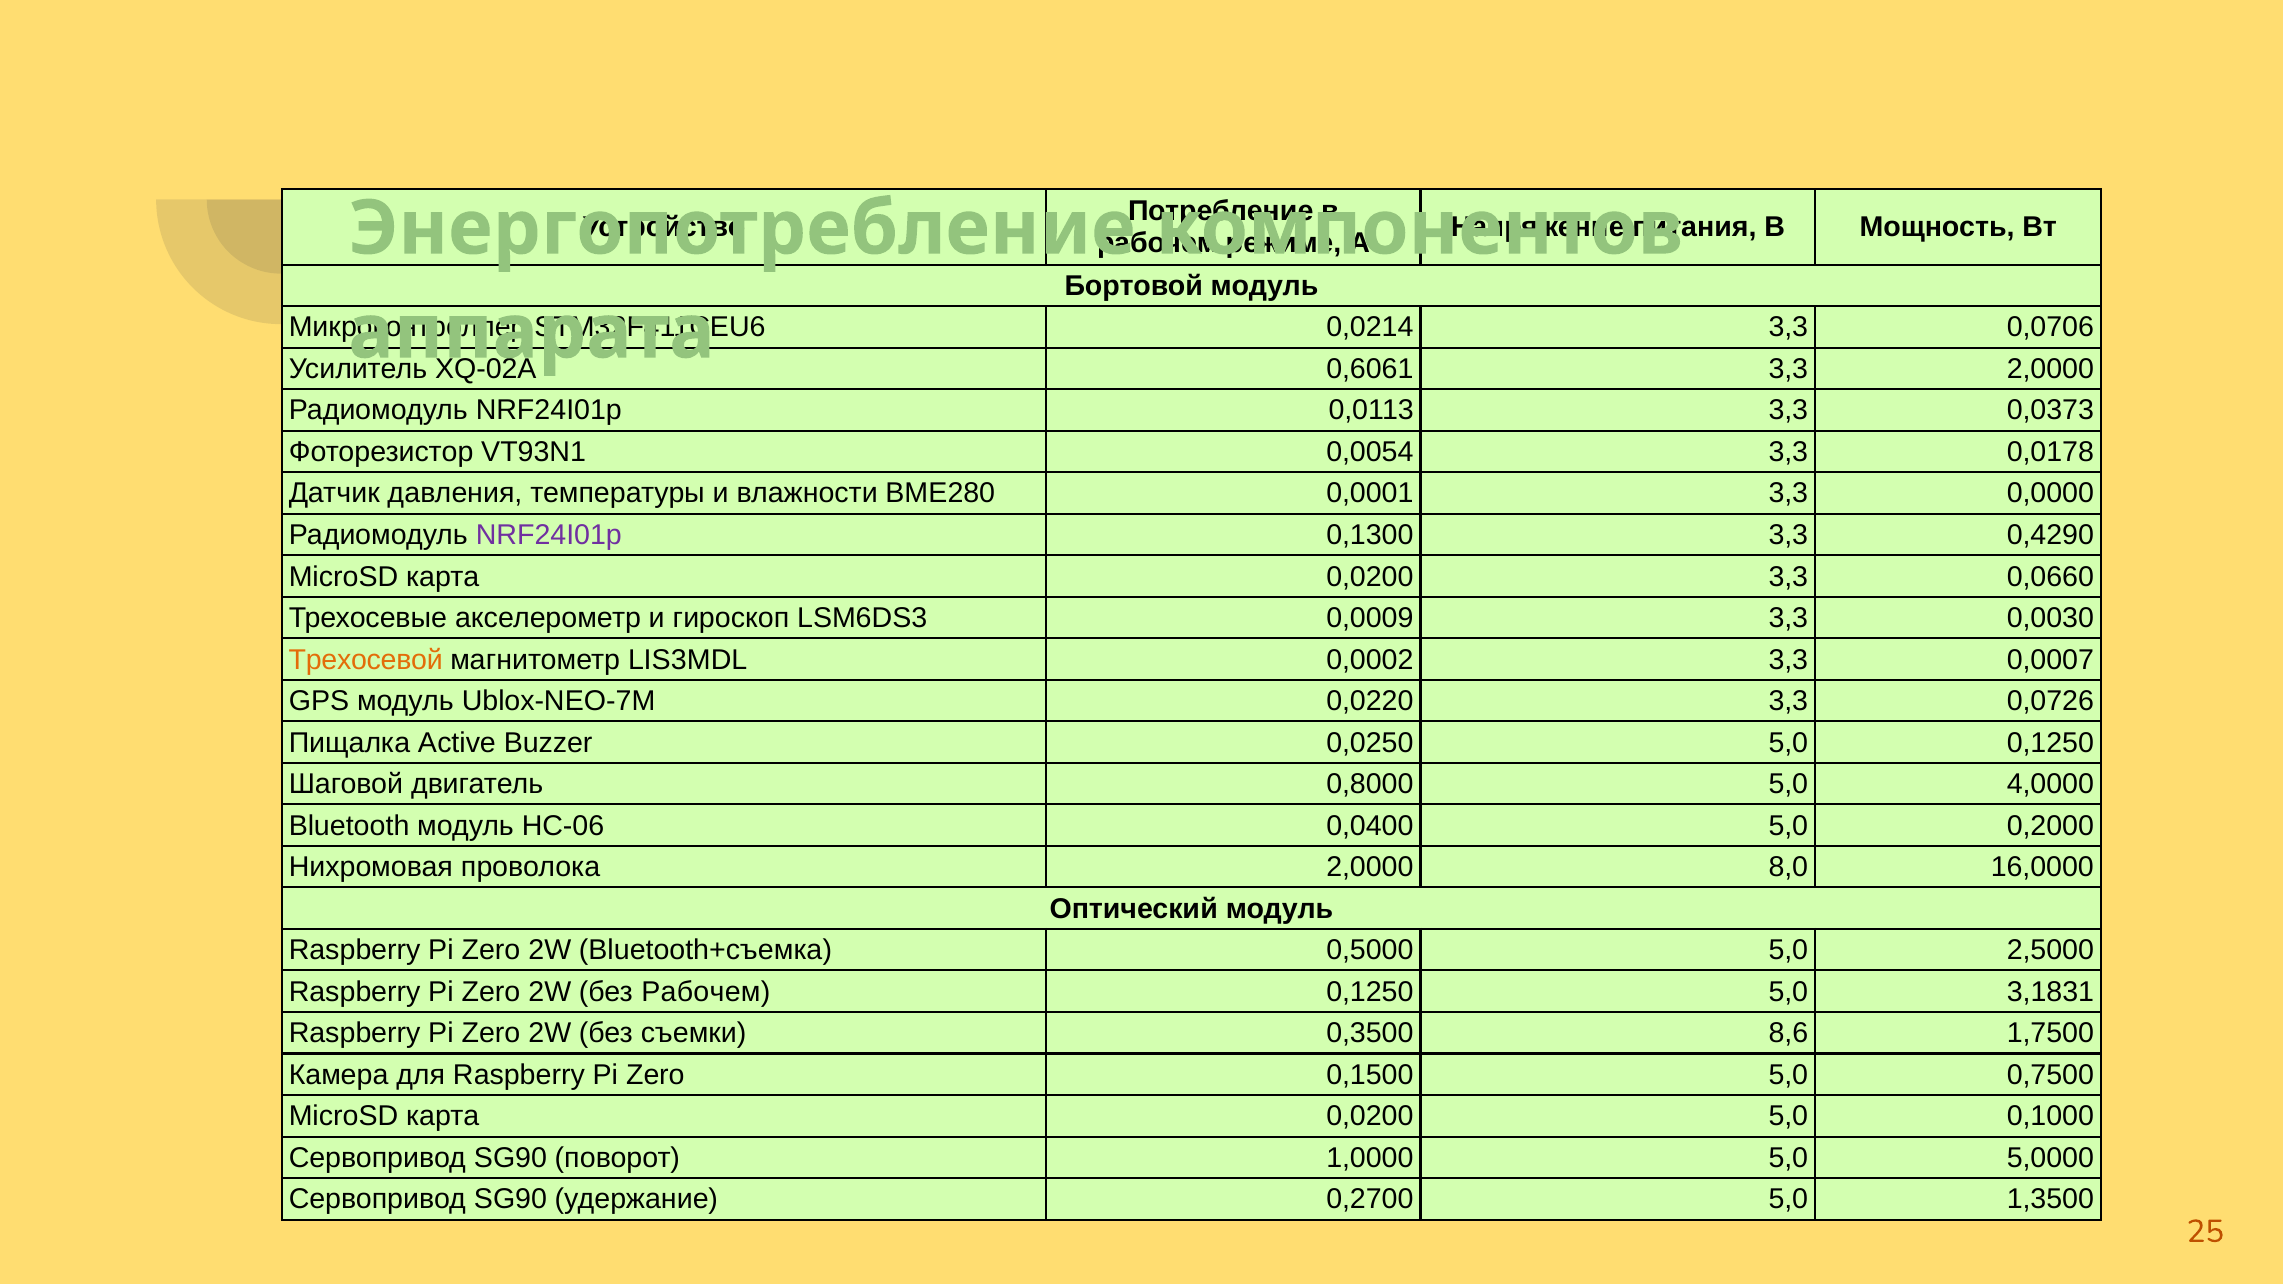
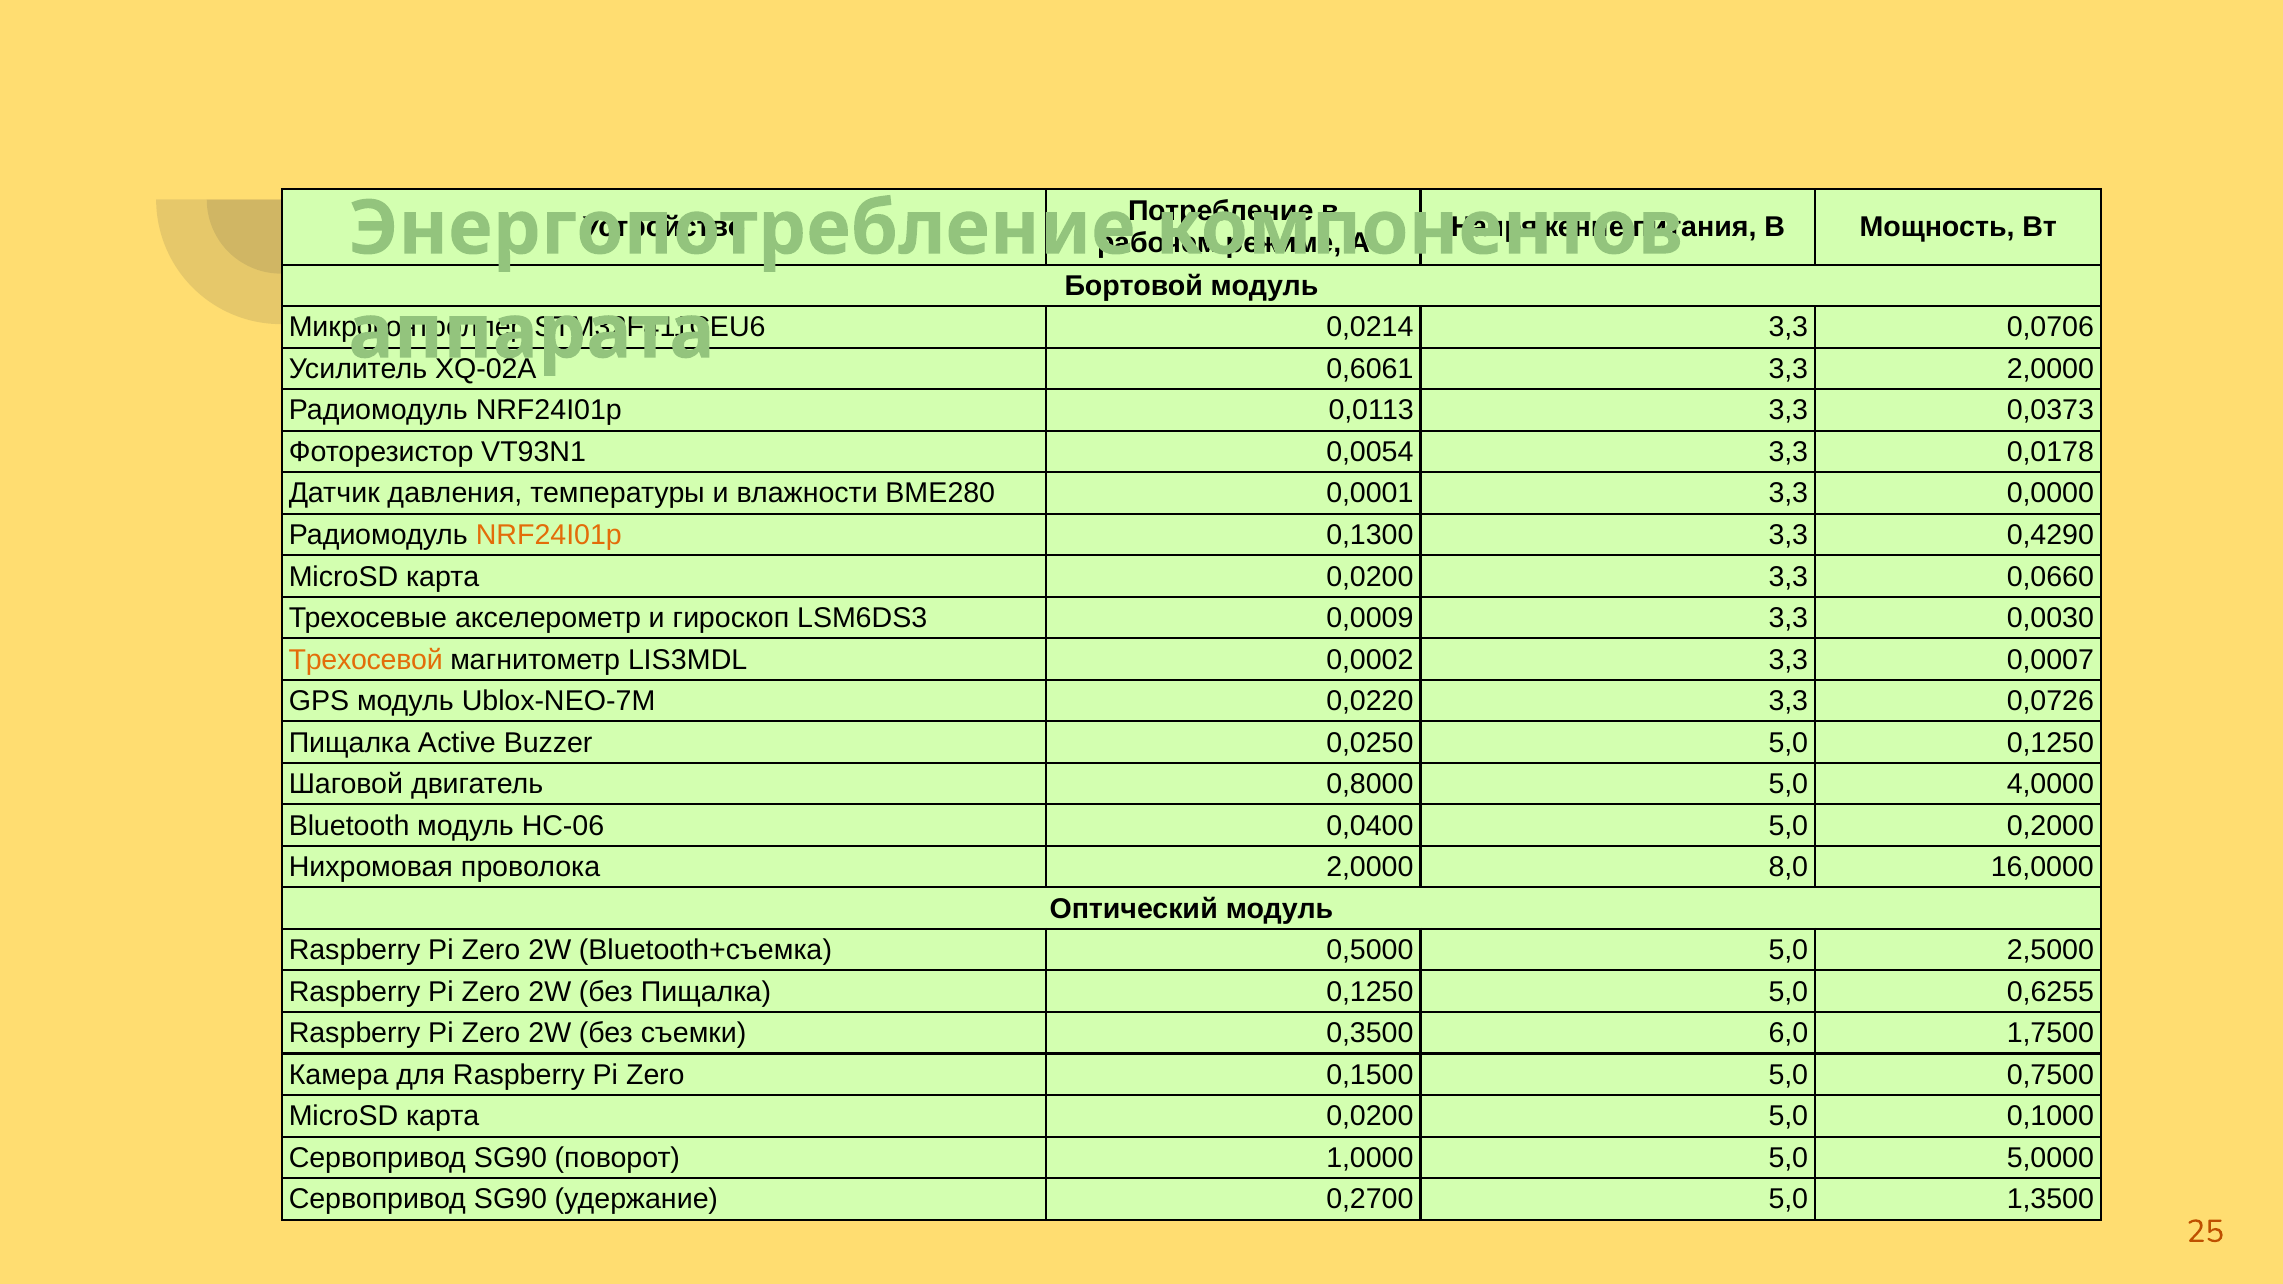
NRF24I01p colour: purple -> orange (549, 535)
без Рабочем: Рабочем -> Пищалка (706, 992)
3,1831: 3,1831 -> 0,6255 (2050, 992)
8,6: 8,6 -> 6,0 (1788, 1033)
